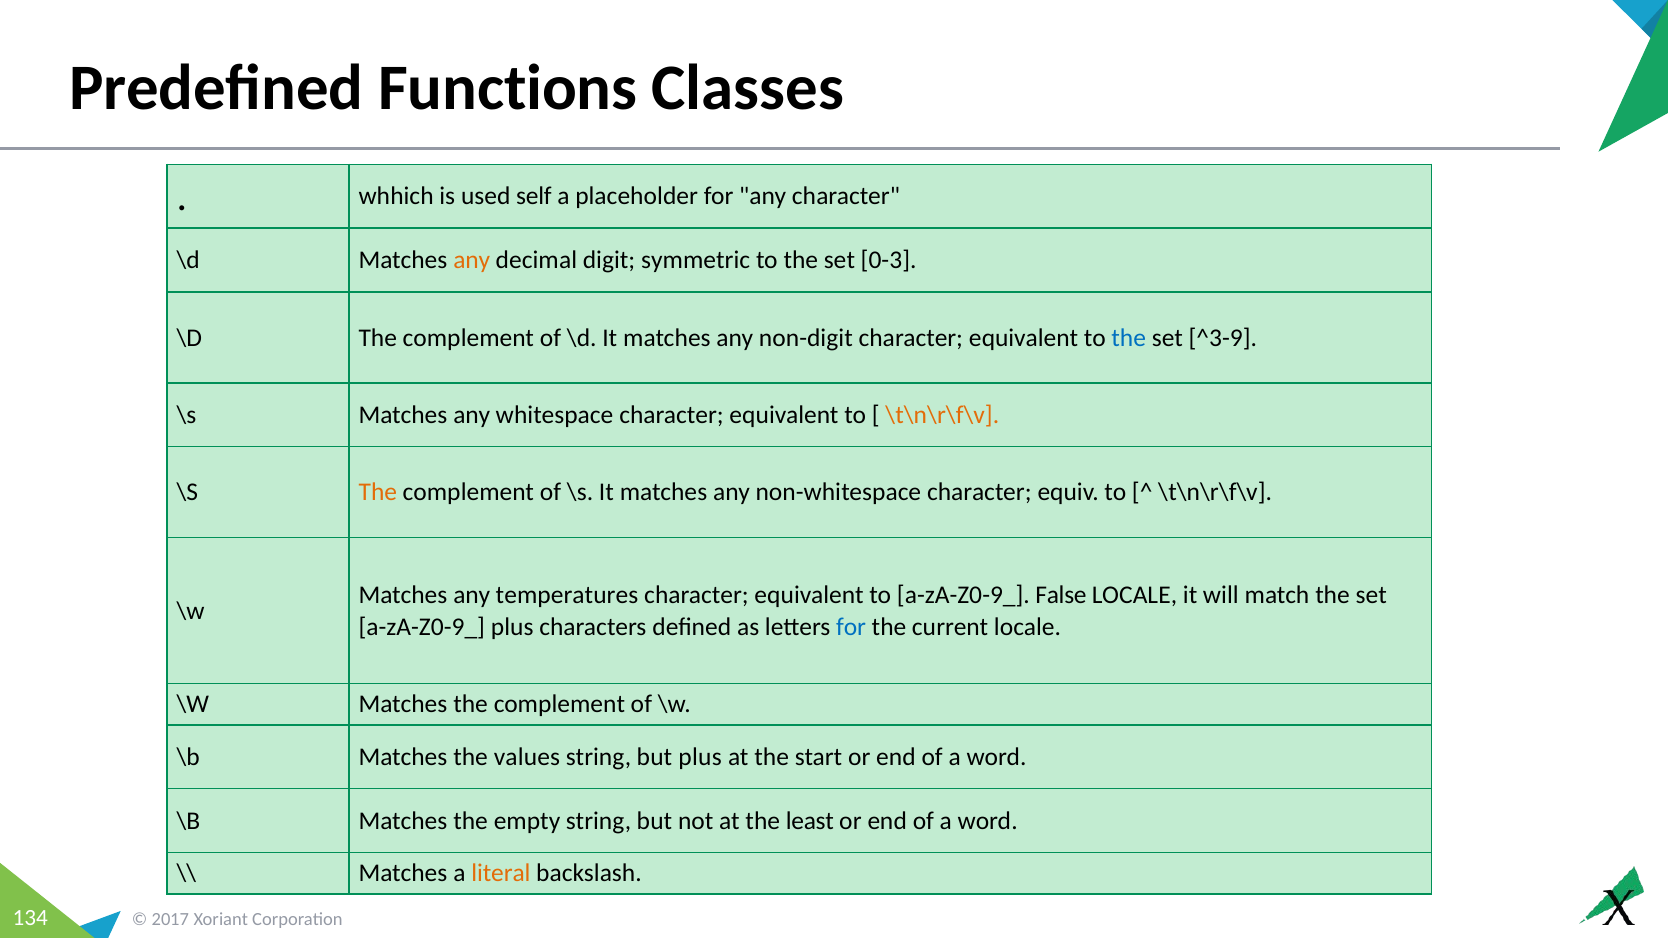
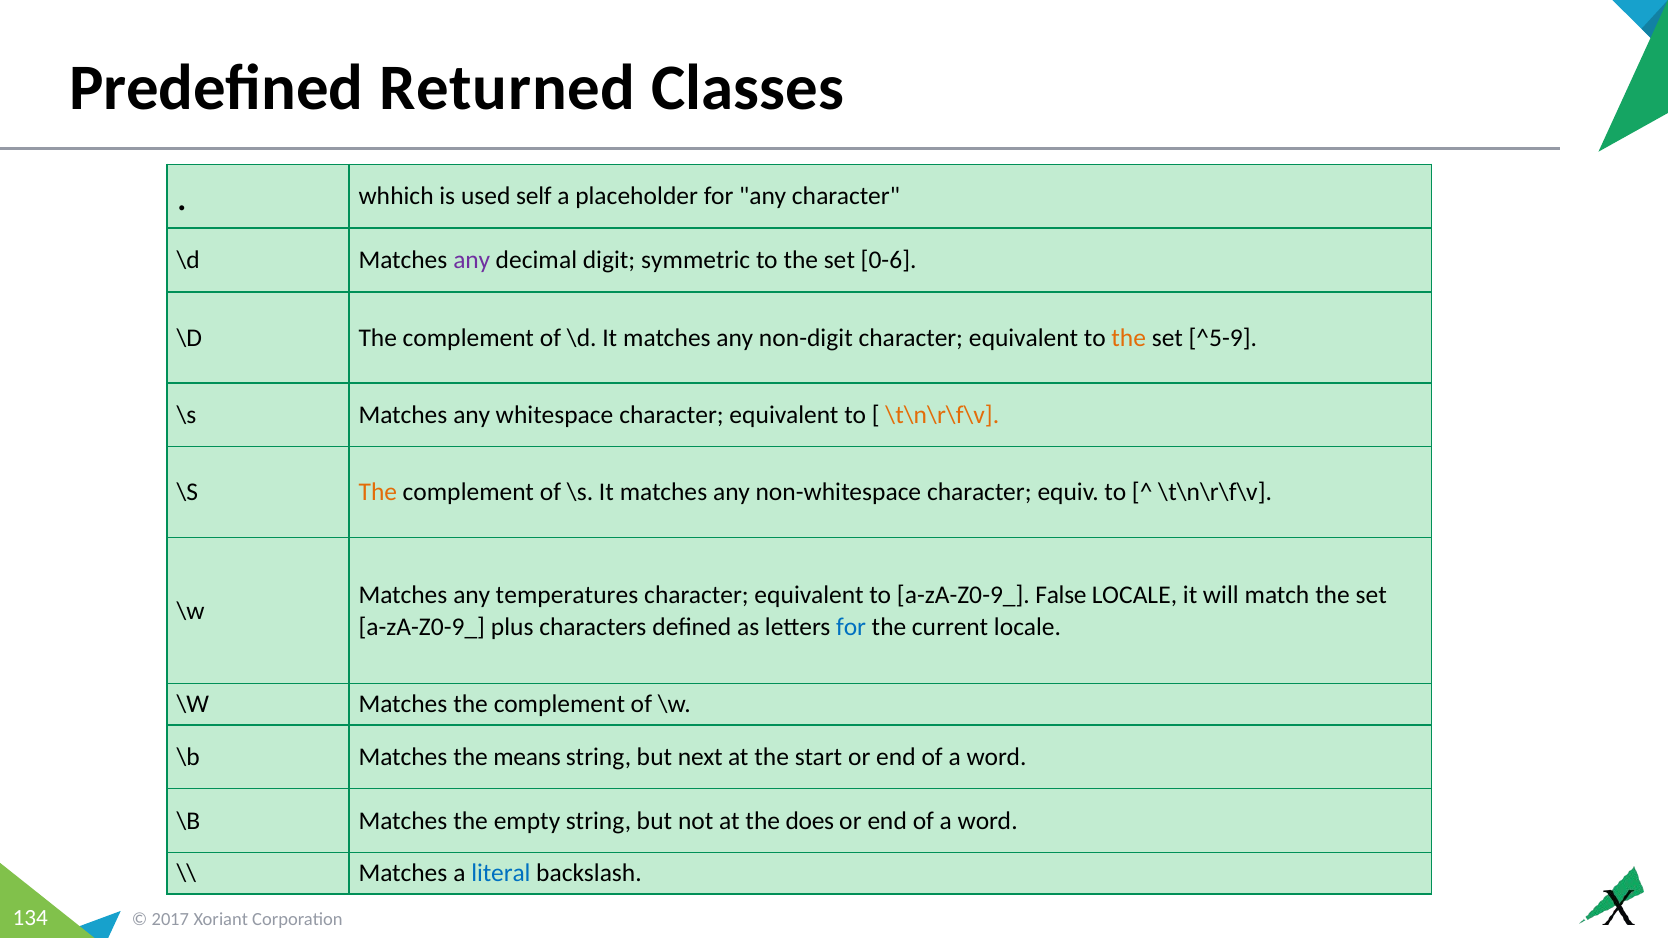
Functions: Functions -> Returned (507, 88)
any colour: orange -> purple (472, 260)
0-3: 0-3 -> 0-6 (889, 260)
the colour: blue -> orange (1129, 338)
^3-9: ^3-9 -> ^5-9 (1223, 338)
values: values -> means (527, 757)
but plus: plus -> next (700, 757)
least: least -> does (810, 821)
literal colour: orange -> blue (501, 874)
